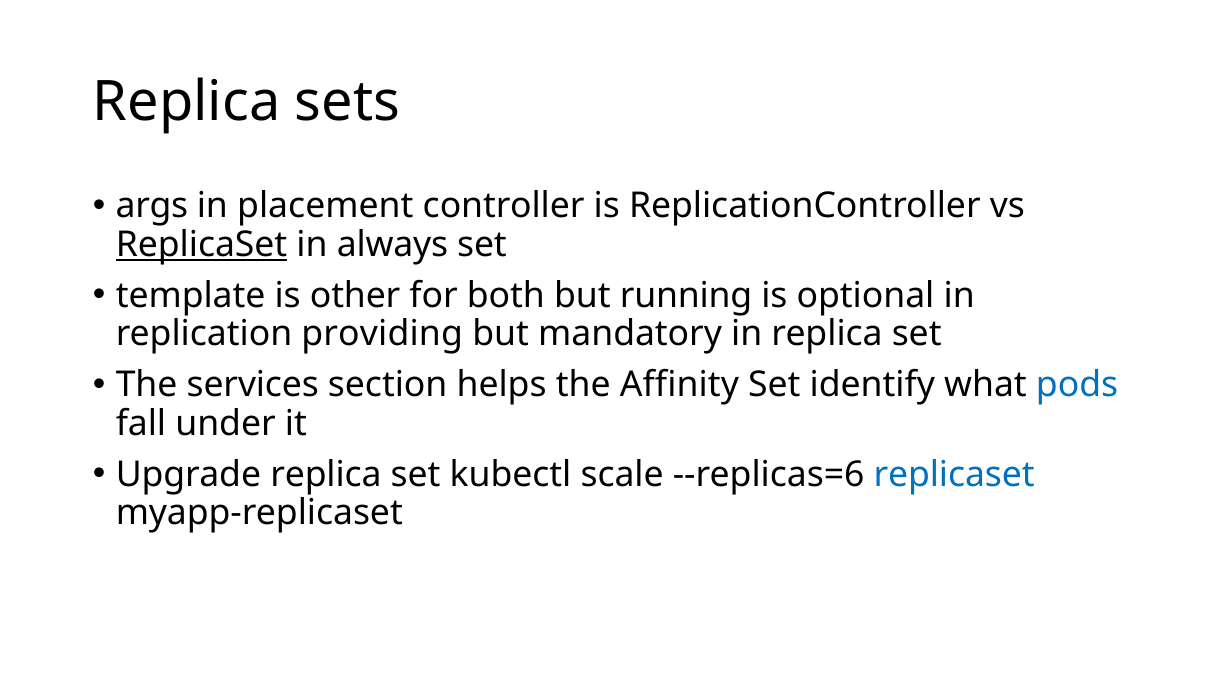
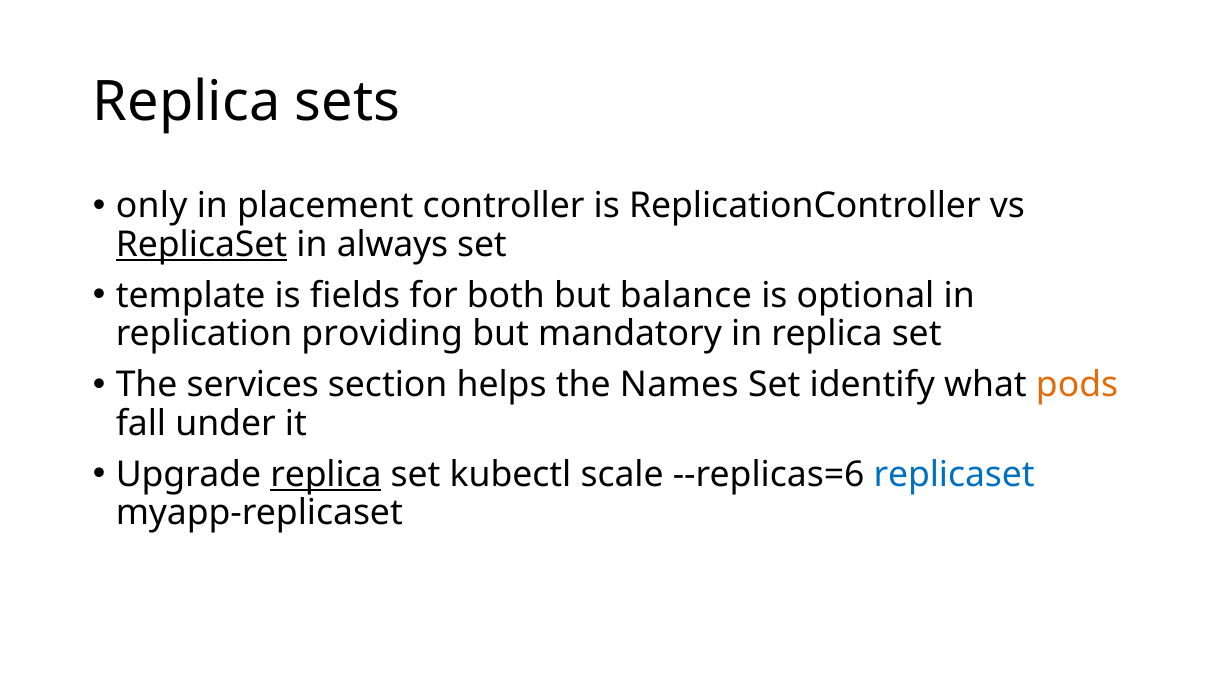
args: args -> only (152, 206)
other: other -> fields (355, 295)
running: running -> balance (686, 295)
Affinity: Affinity -> Names (679, 385)
pods colour: blue -> orange (1077, 385)
replica underline: none -> present (326, 474)
